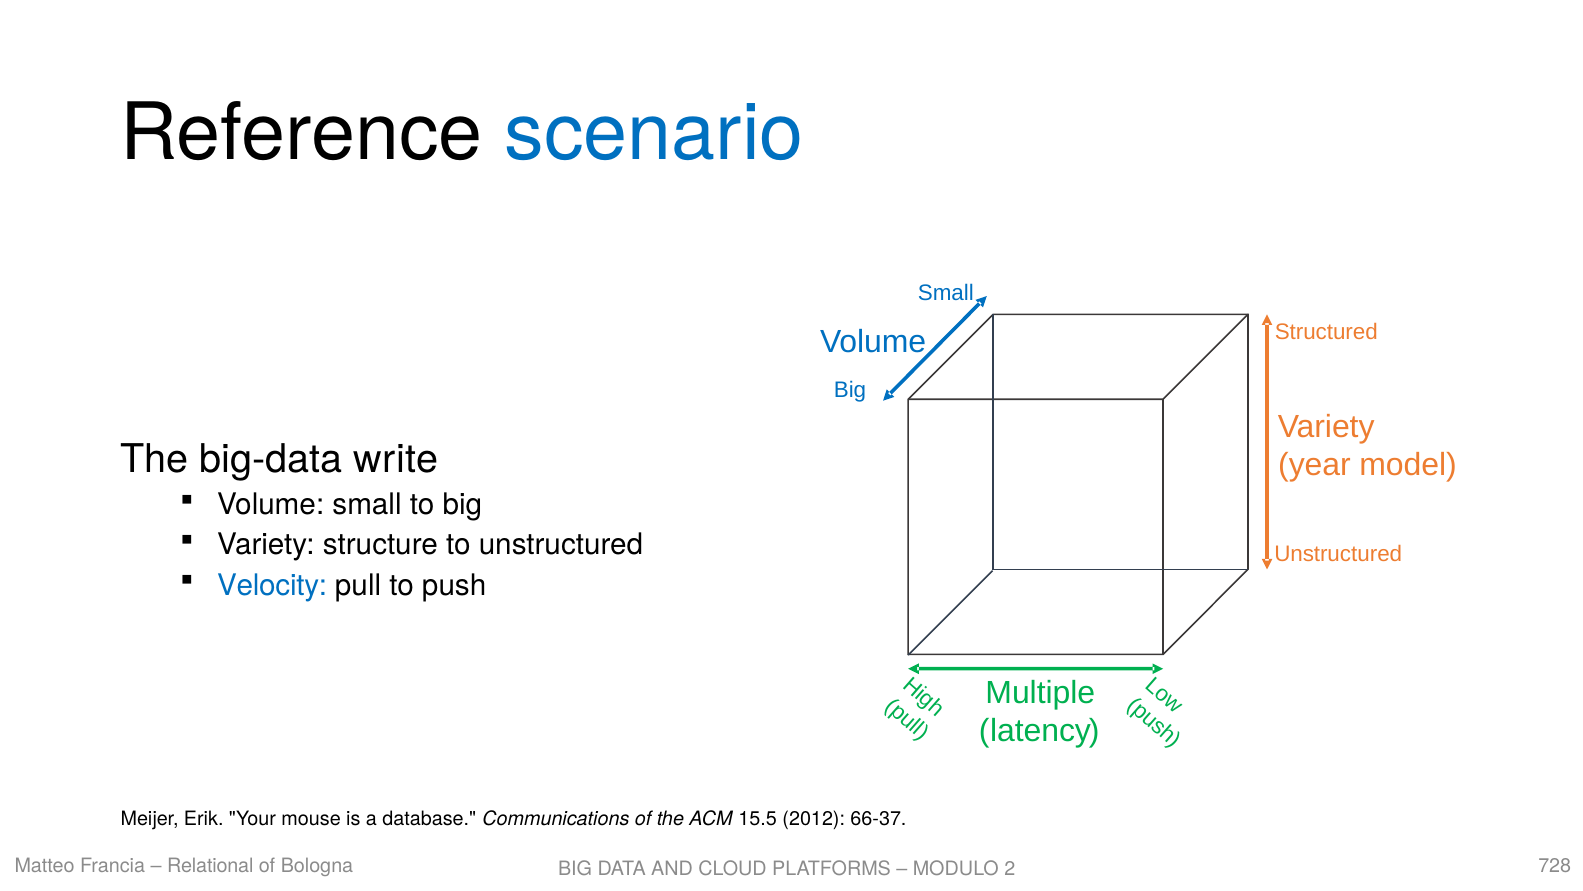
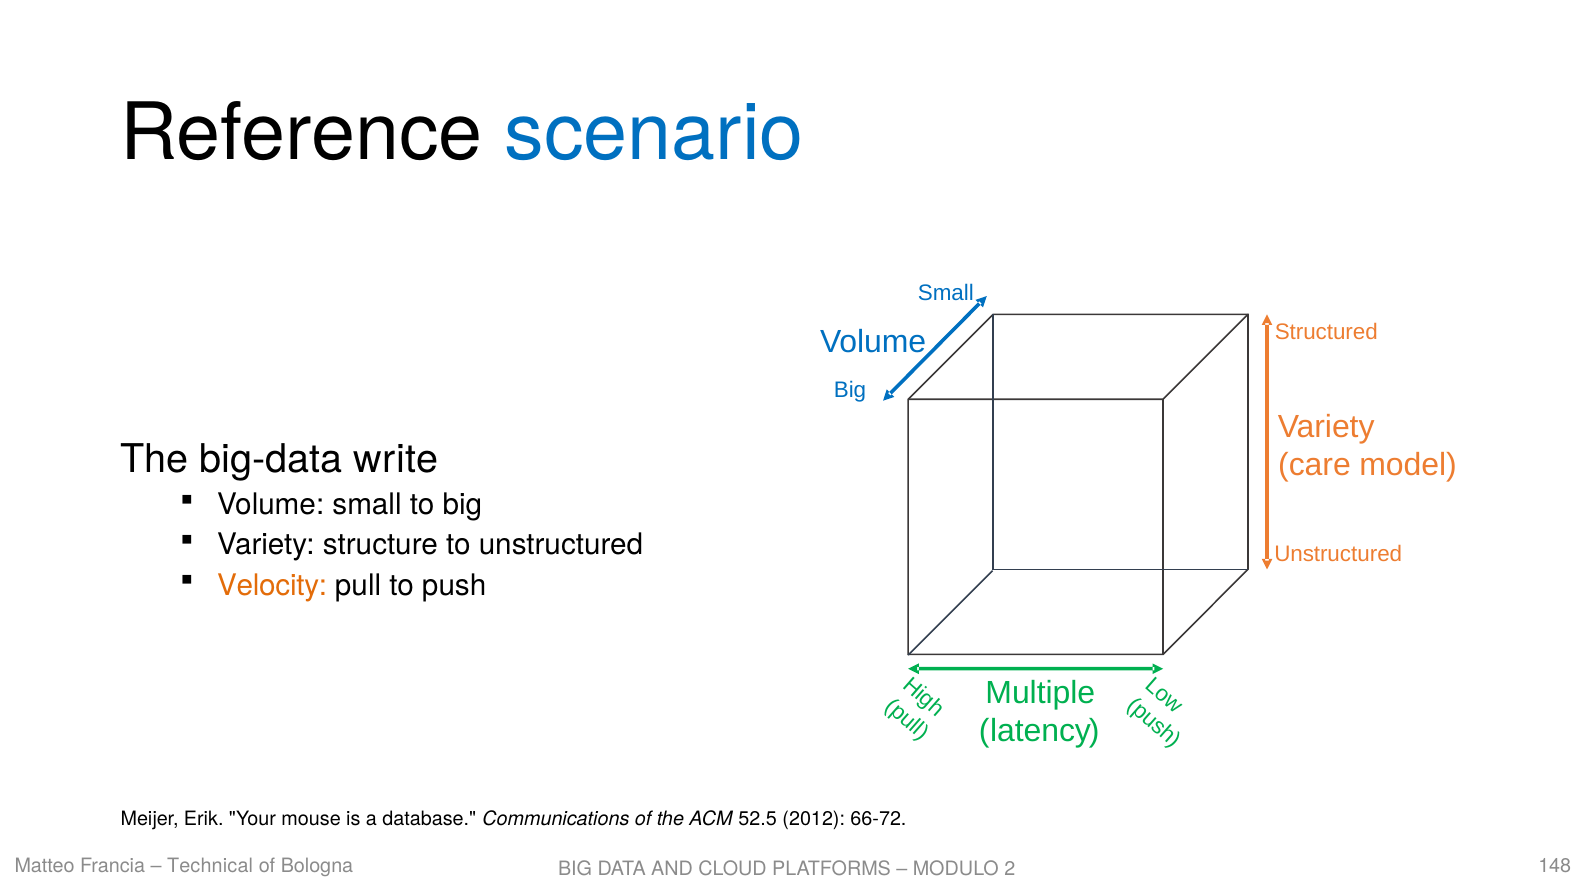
year: year -> care (1315, 465)
Velocity colour: blue -> orange (272, 585)
15.5: 15.5 -> 52.5 (758, 818)
66-37: 66-37 -> 66-72 (878, 818)
Relational: Relational -> Technical (210, 866)
728: 728 -> 148 (1555, 866)
